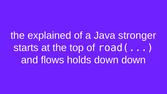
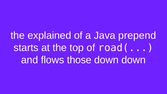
stronger: stronger -> prepend (137, 35)
holds: holds -> those (79, 60)
